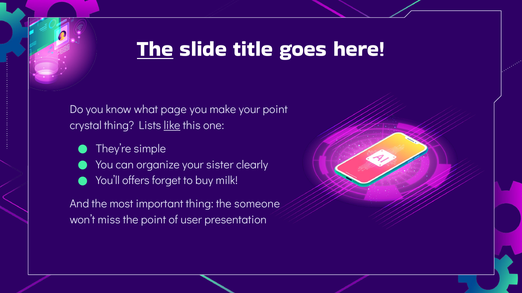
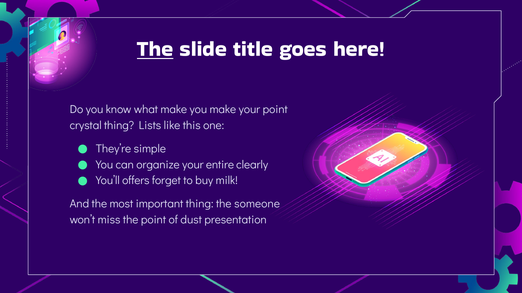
what page: page -> make (174, 110)
like underline: present -> none (172, 126)
sister: sister -> entire (220, 165)
user: user -> dust (191, 220)
